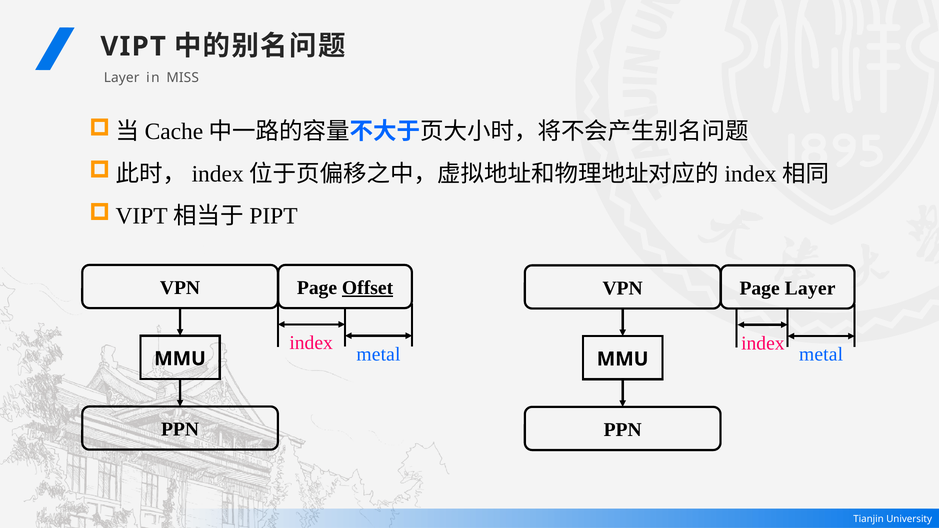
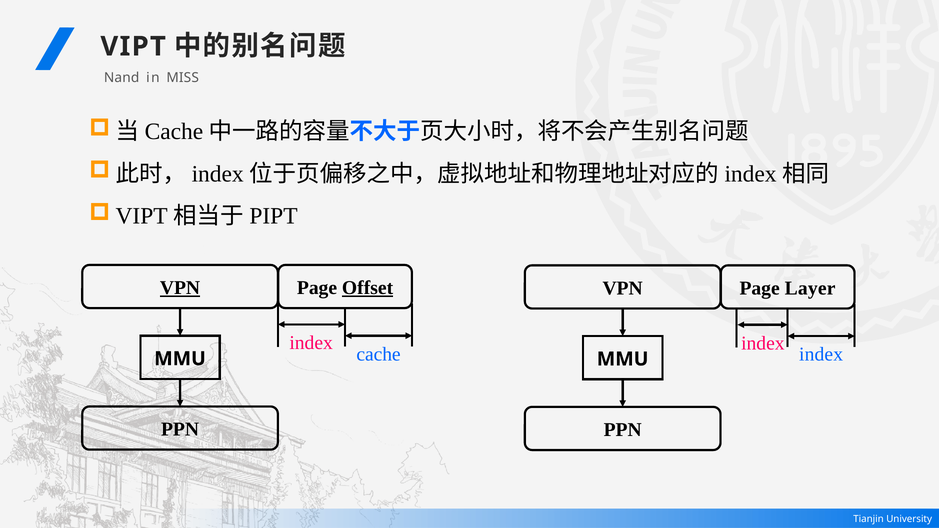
Layer: Layer -> Nand (122, 78)
VPN underline: none -> present (180, 288)
metal: metal -> cache (379, 354)
metal: metal -> index (821, 355)
